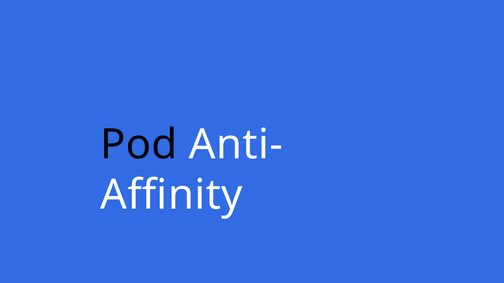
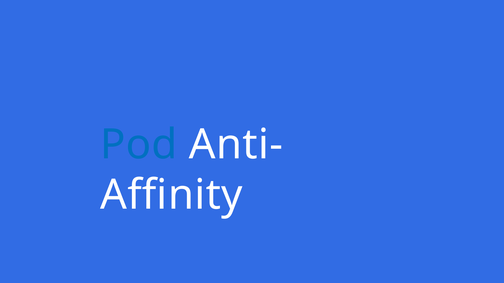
Pod colour: black -> blue (139, 145)
